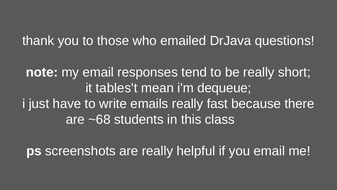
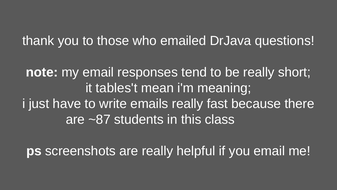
dequeue: dequeue -> meaning (224, 88)
~68: ~68 -> ~87 (99, 119)
